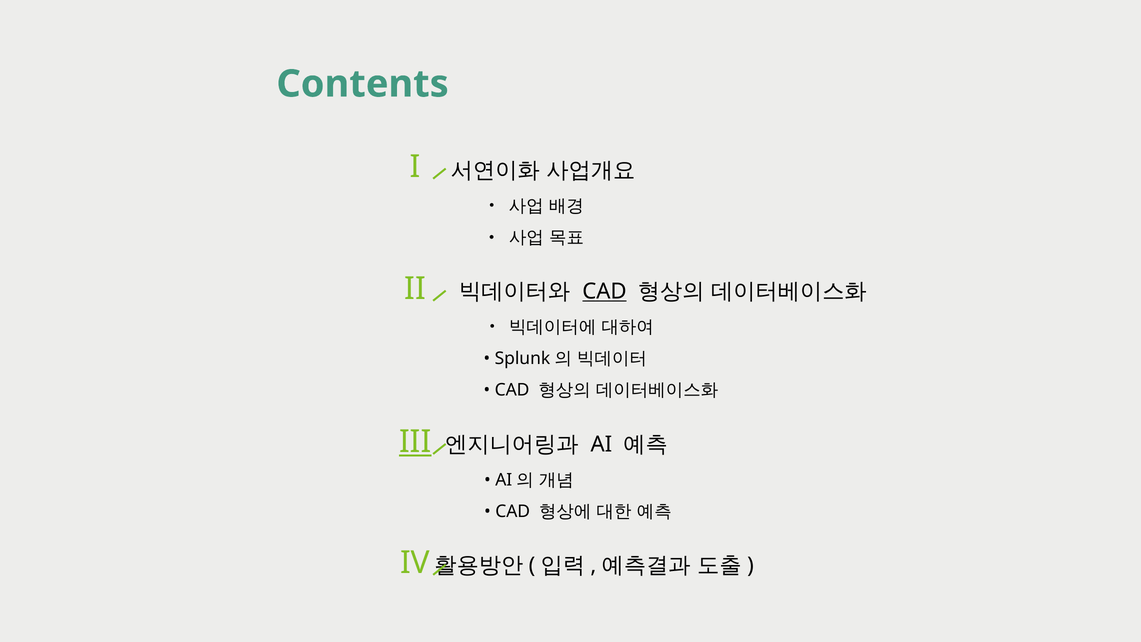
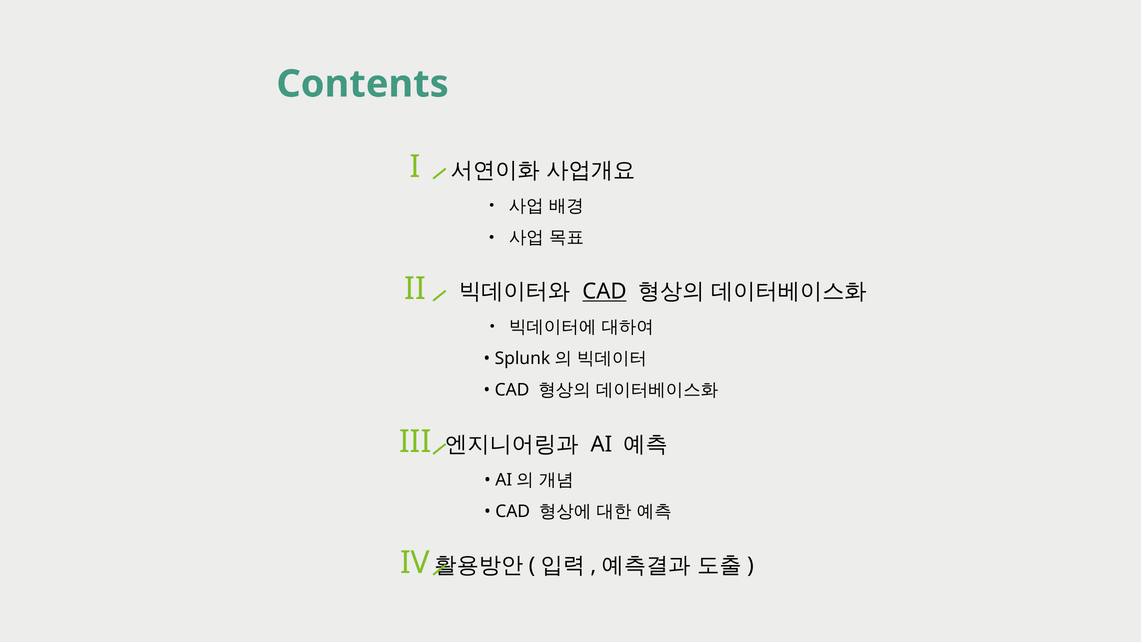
III underline: present -> none (415, 442)
